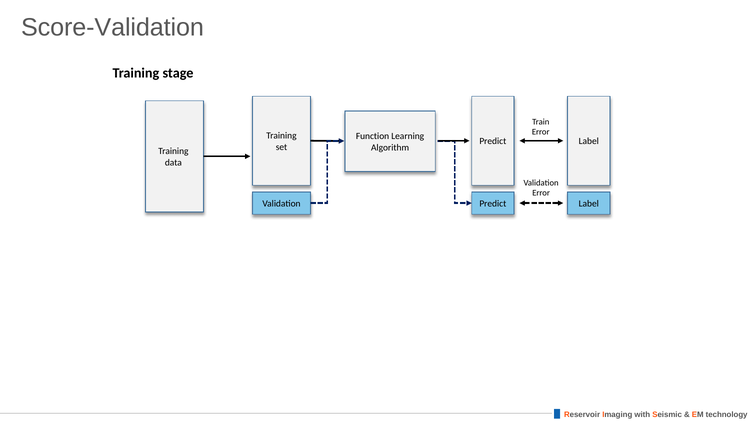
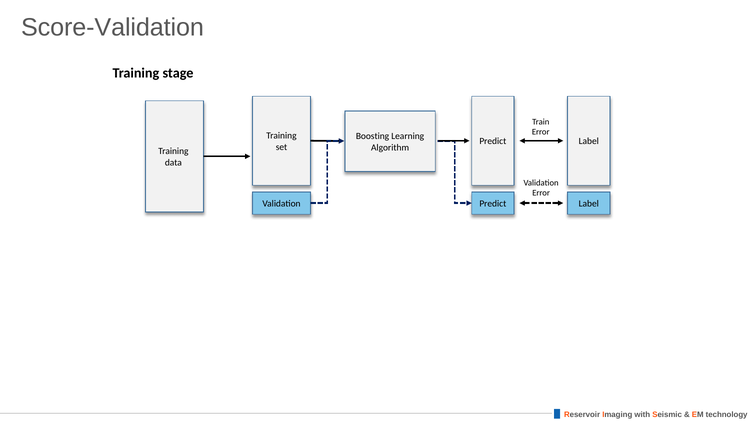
Function: Function -> Boosting (373, 136)
